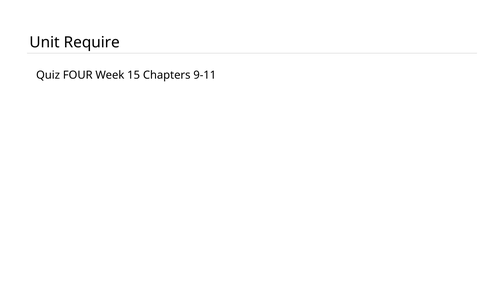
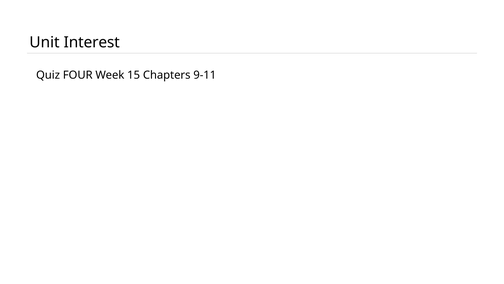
Require: Require -> Interest (92, 42)
